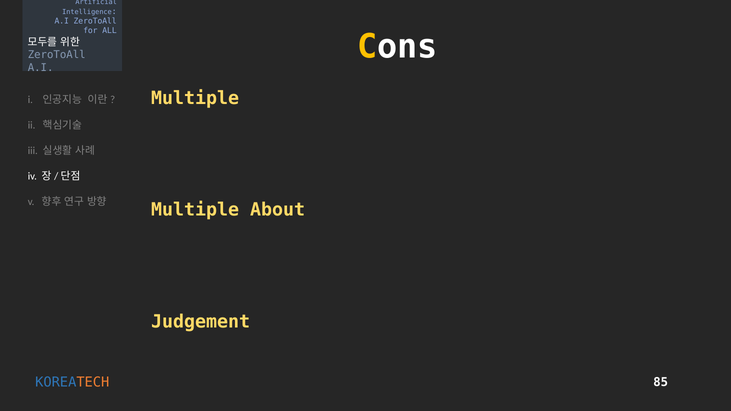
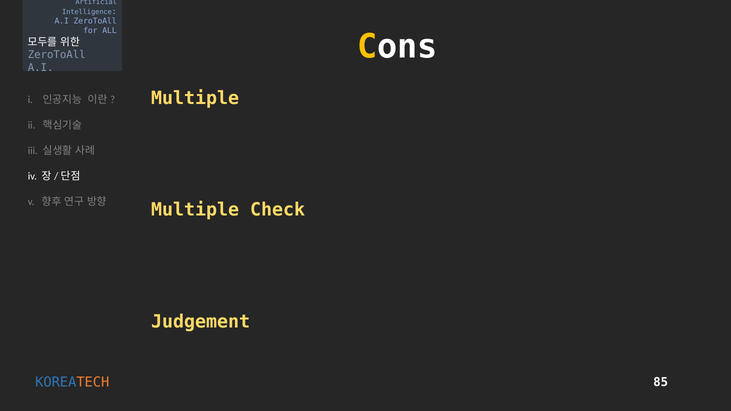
About: About -> Check (278, 210)
